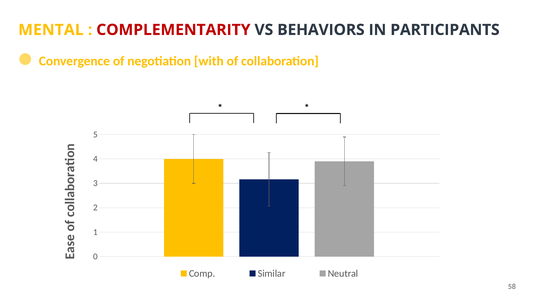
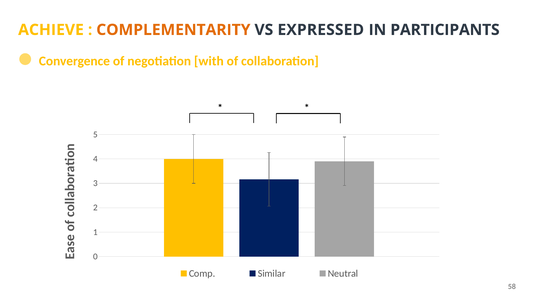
MENTAL: MENTAL -> ACHIEVE (51, 30)
COMPLEMENTARITY colour: red -> orange (173, 30)
BEHAVIORS: BEHAVIORS -> EXPRESSED (321, 30)
